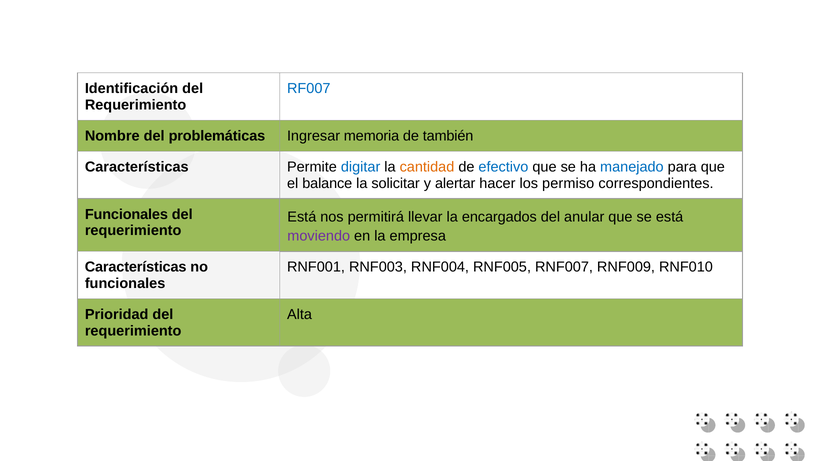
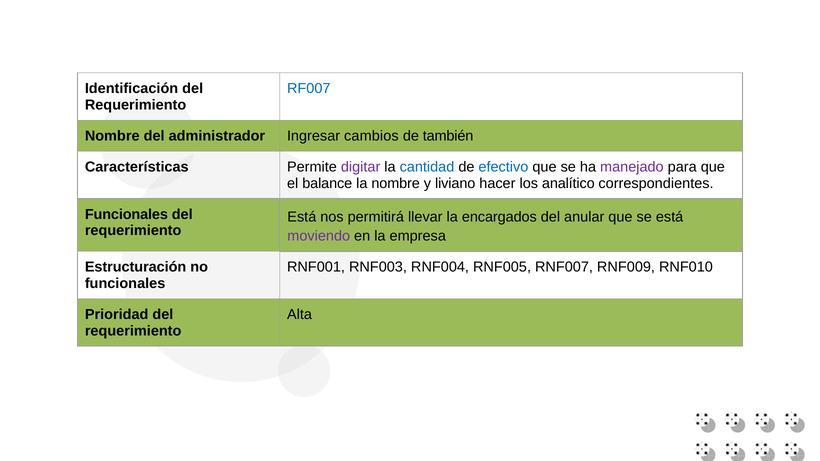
problemáticas: problemáticas -> administrador (217, 136)
memoria: memoria -> cambios (371, 136)
digitar colour: blue -> purple (361, 167)
cantidad colour: orange -> blue (427, 167)
manejado colour: blue -> purple (632, 167)
la solicitar: solicitar -> nombre (396, 183)
alertar: alertar -> liviano (455, 183)
permiso: permiso -> analítico (568, 183)
Características: Características -> Estructuración (136, 267)
